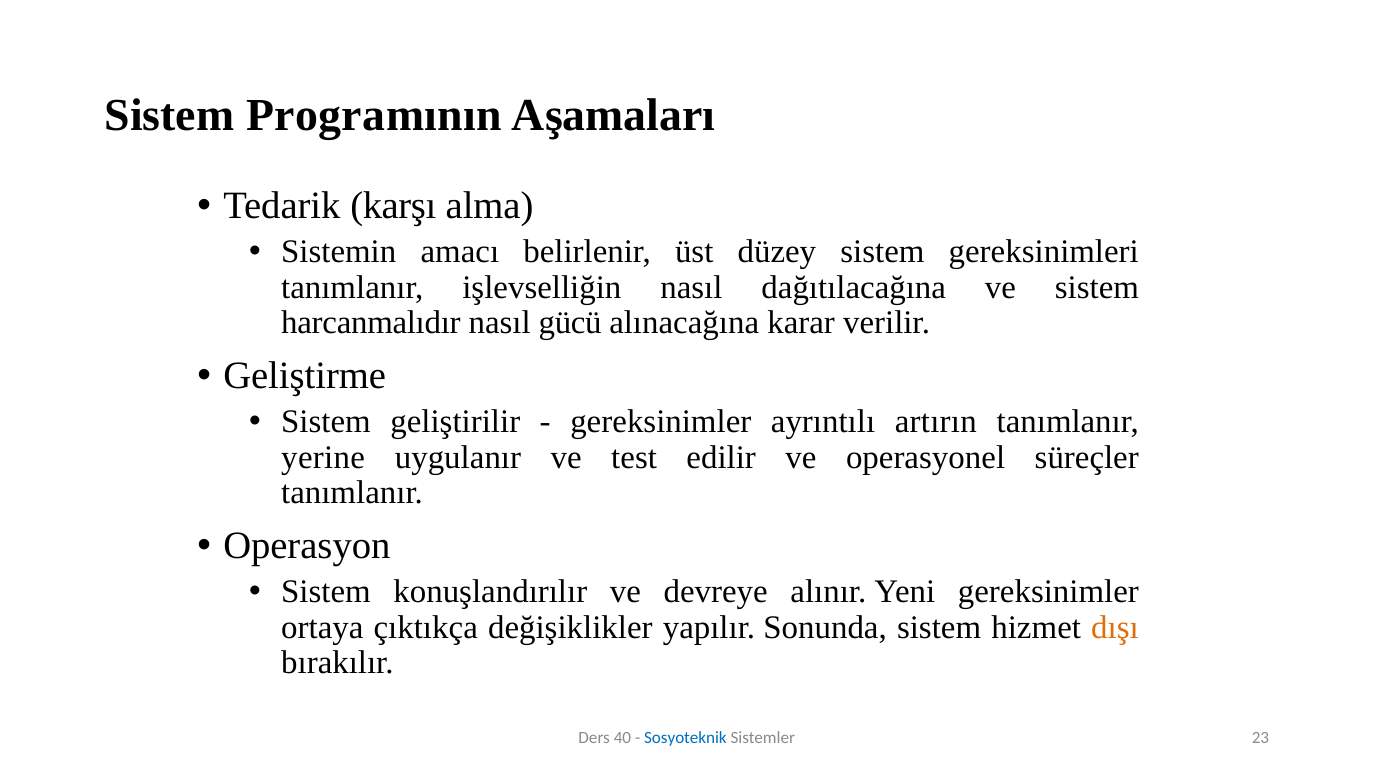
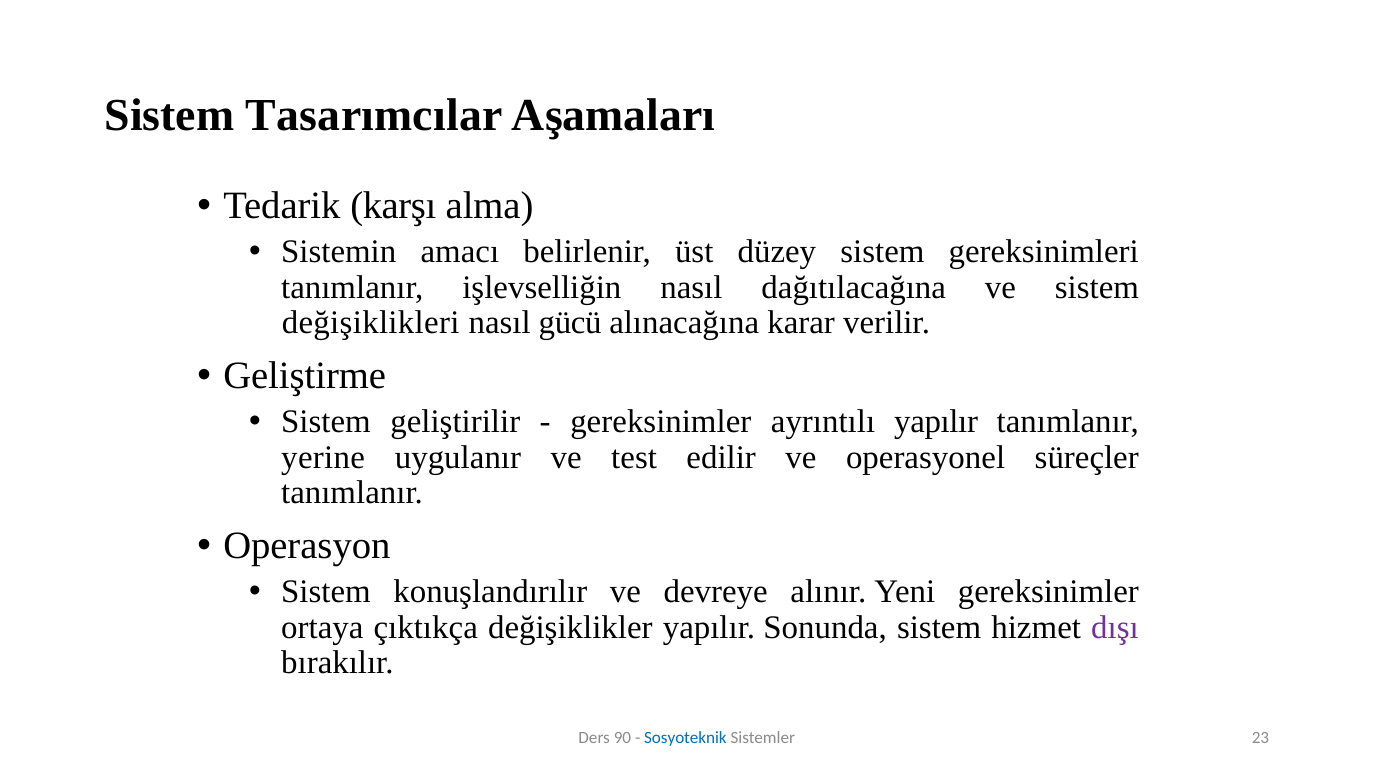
Programının: Programının -> Tasarımcılar (374, 116)
harcanmalıdır: harcanmalıdır -> değişiklikleri (371, 323)
ayrıntılı artırın: artırın -> yapılır (936, 422)
dışı colour: orange -> purple (1115, 627)
40: 40 -> 90 (622, 738)
